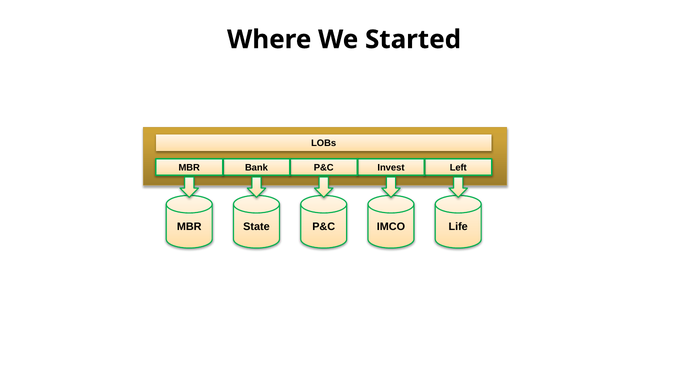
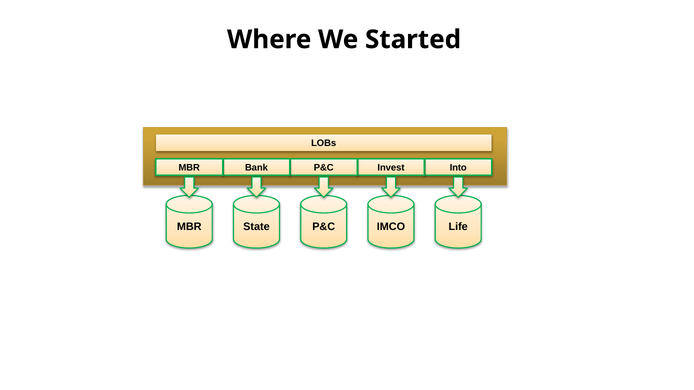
Left: Left -> Into (458, 168)
